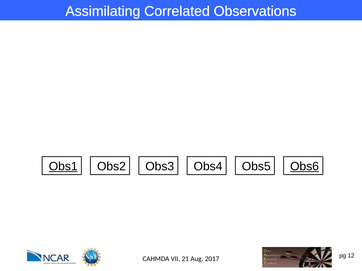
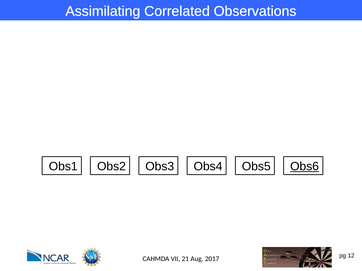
Obs1 underline: present -> none (63, 167)
